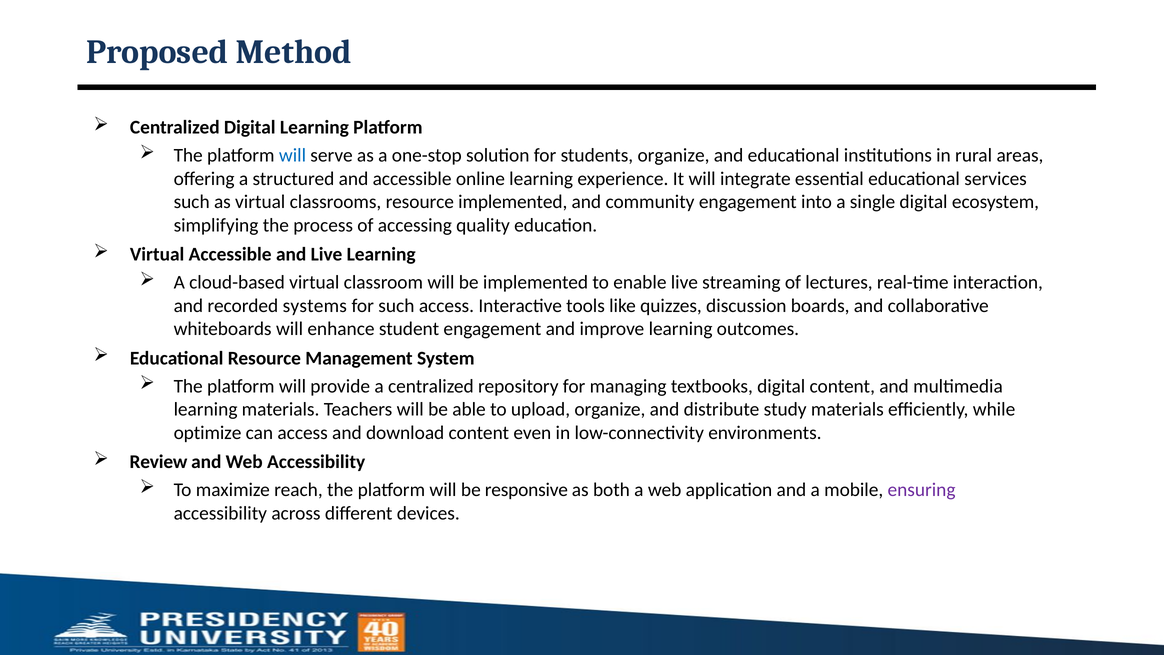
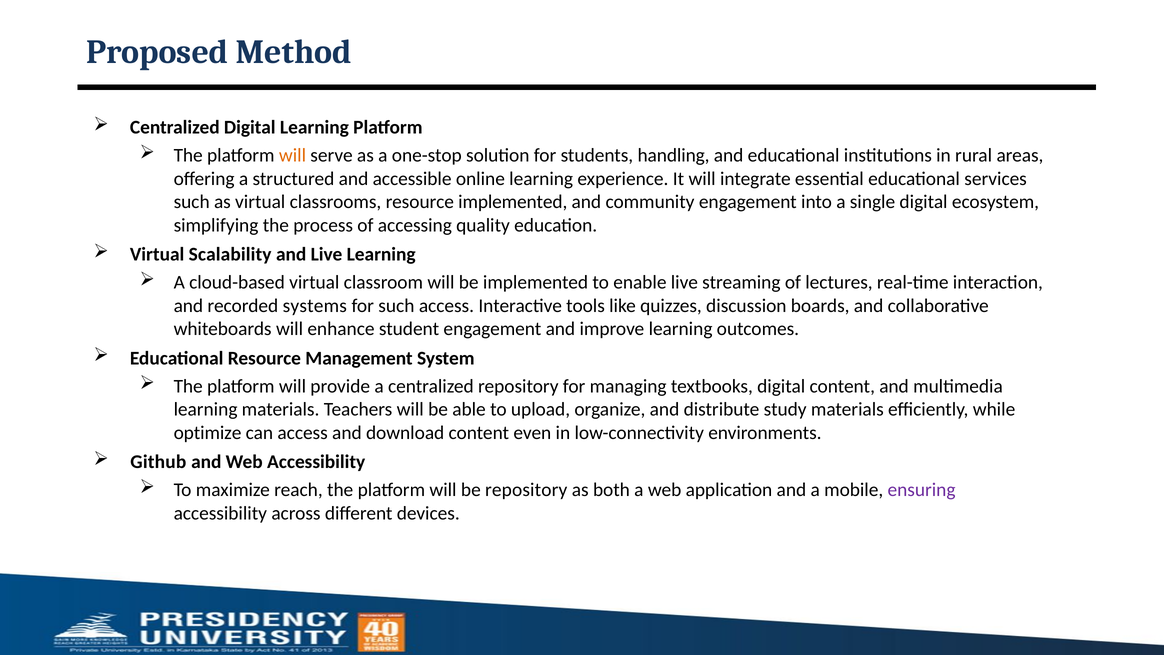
will colour: blue -> orange (293, 155)
students organize: organize -> handling (674, 155)
Virtual Accessible: Accessible -> Scalability (230, 254)
Review: Review -> Github (158, 462)
be responsive: responsive -> repository (526, 490)
